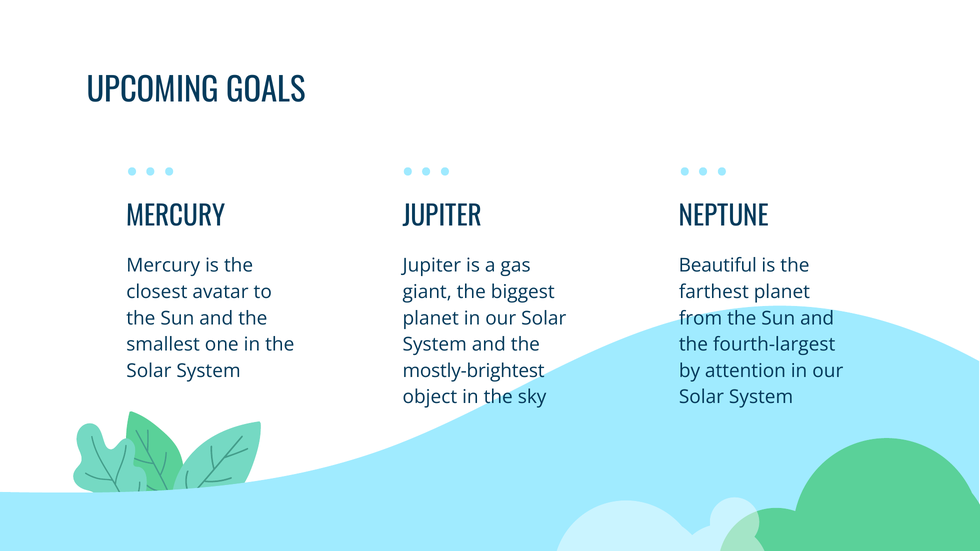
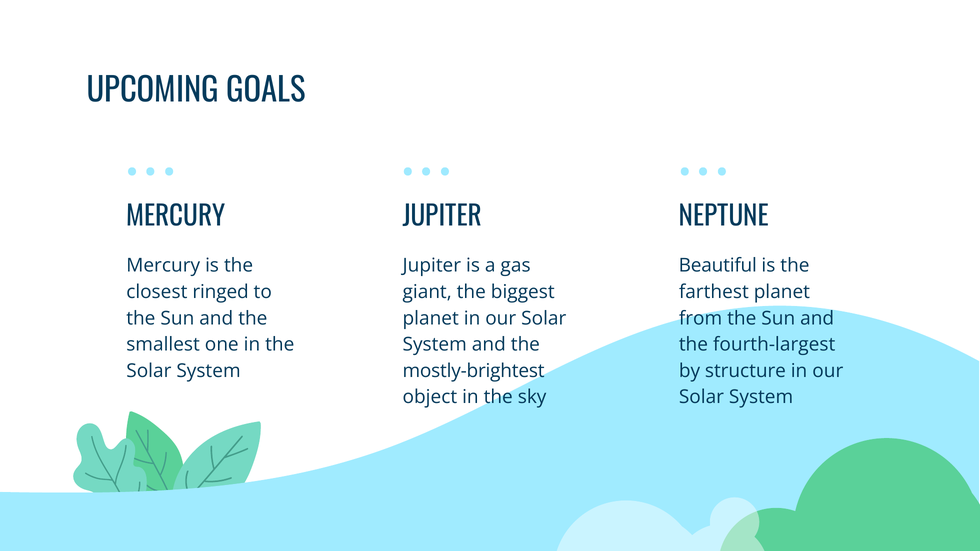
avatar: avatar -> ringed (221, 292)
attention: attention -> structure (745, 371)
